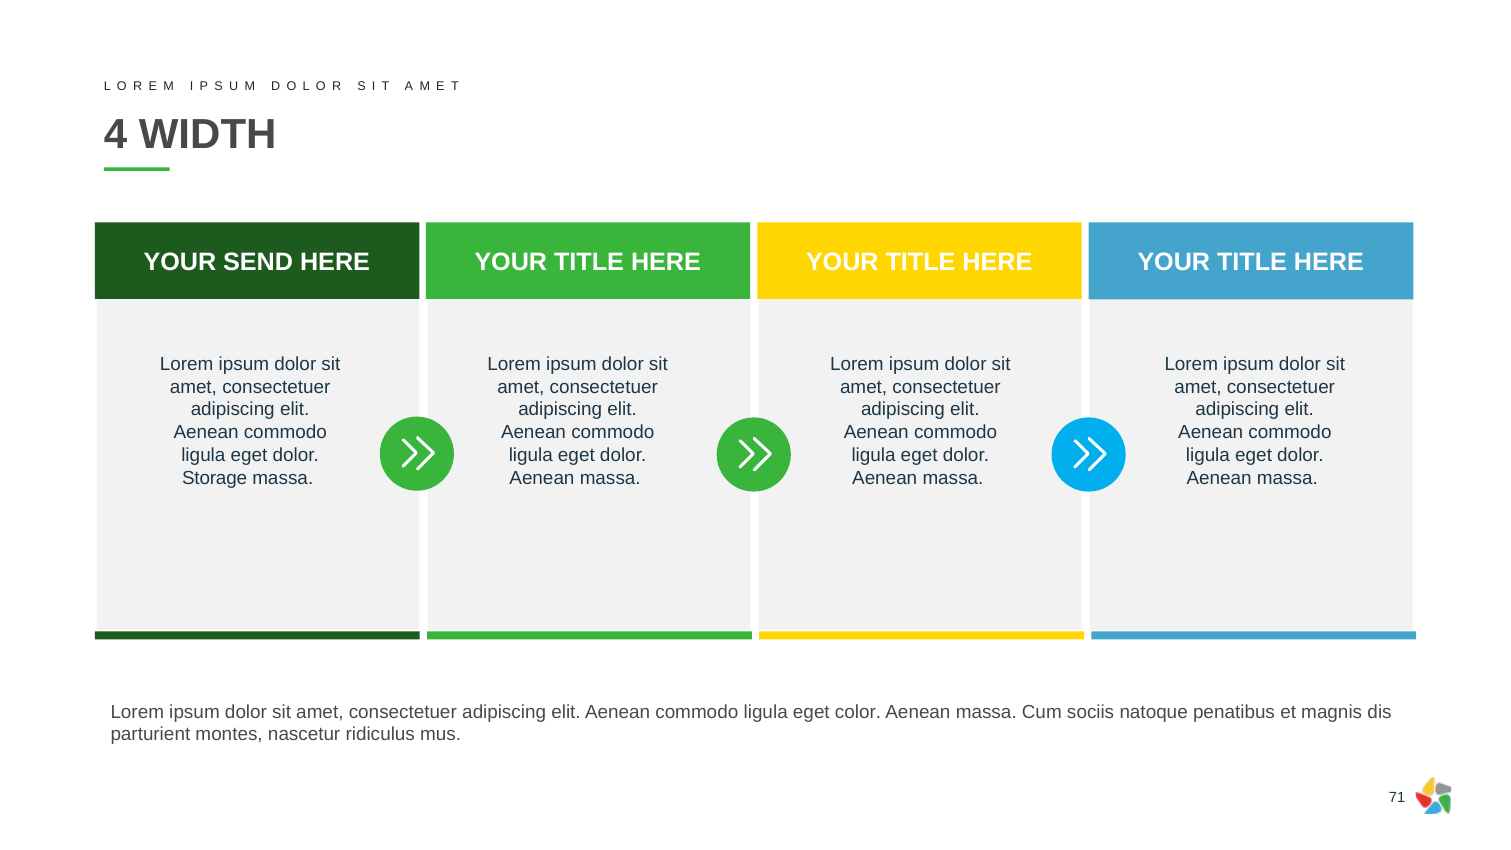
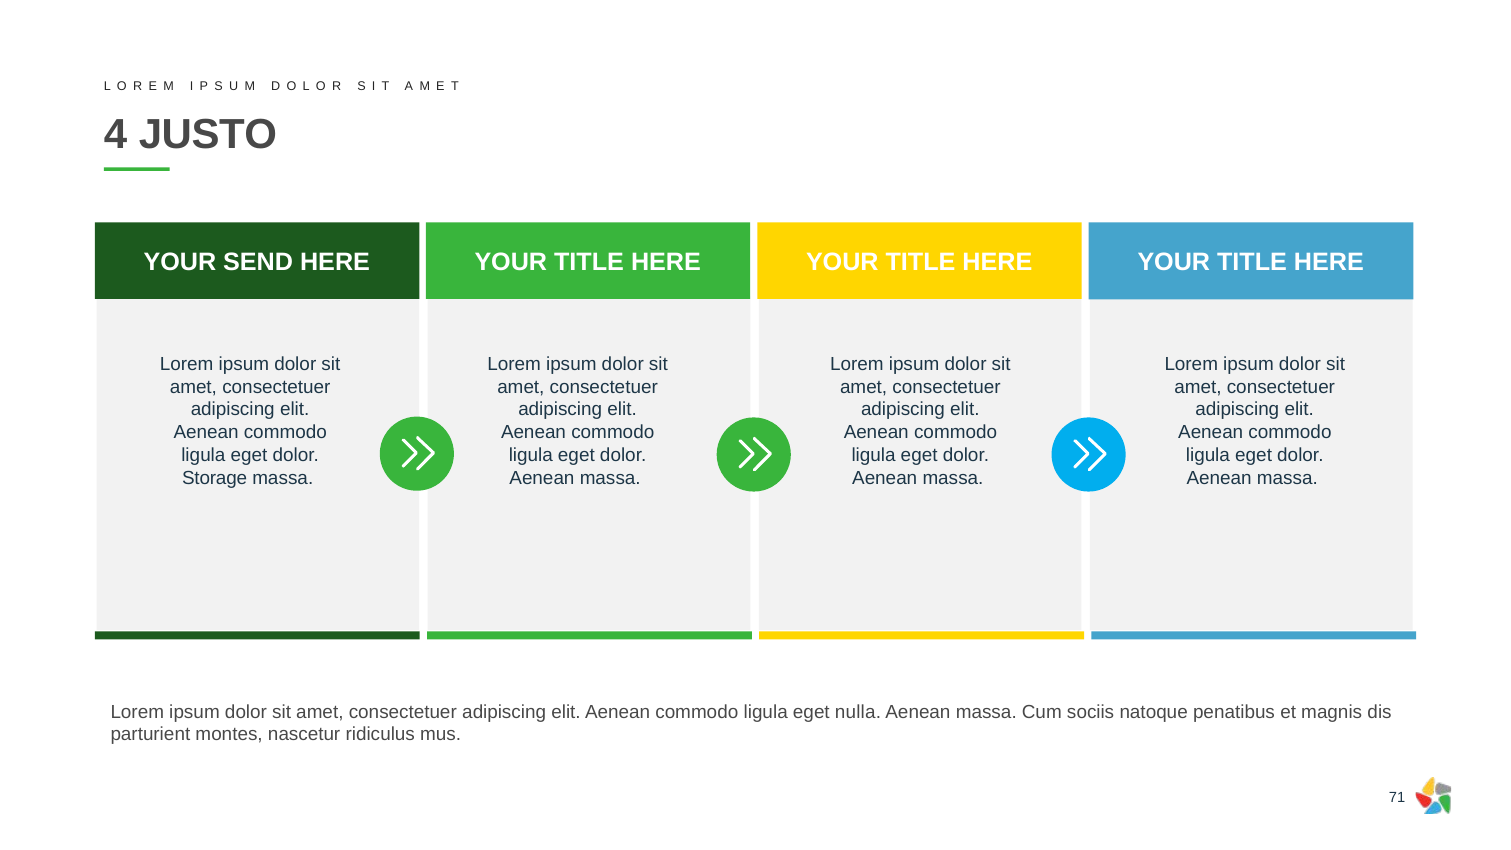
WIDTH: WIDTH -> JUSTO (208, 134)
color: color -> nulla (858, 712)
